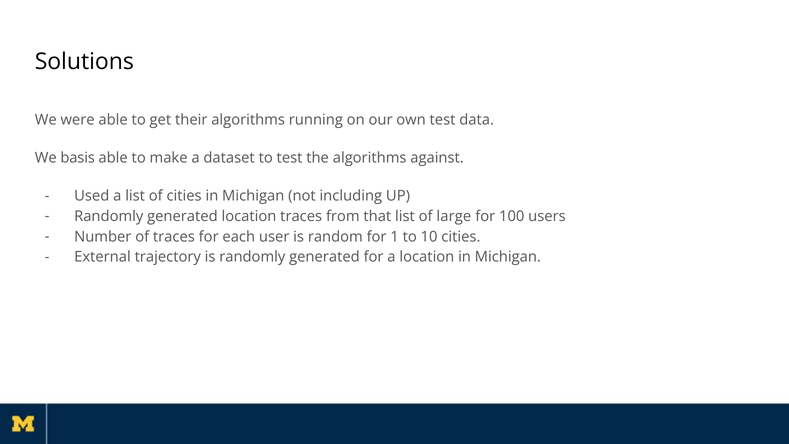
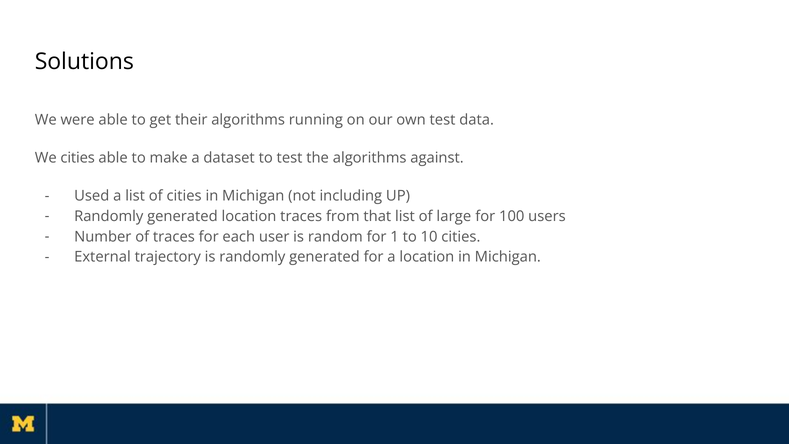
We basis: basis -> cities (78, 158)
